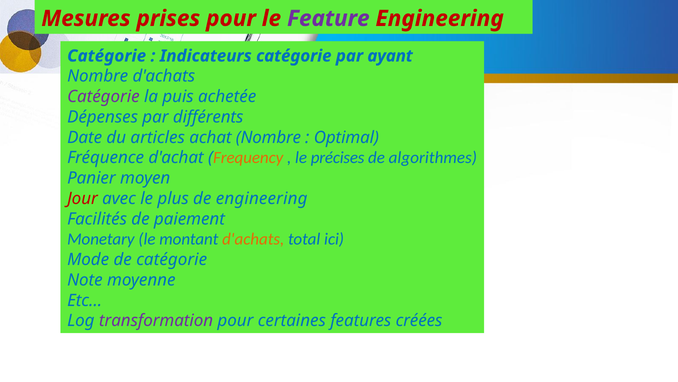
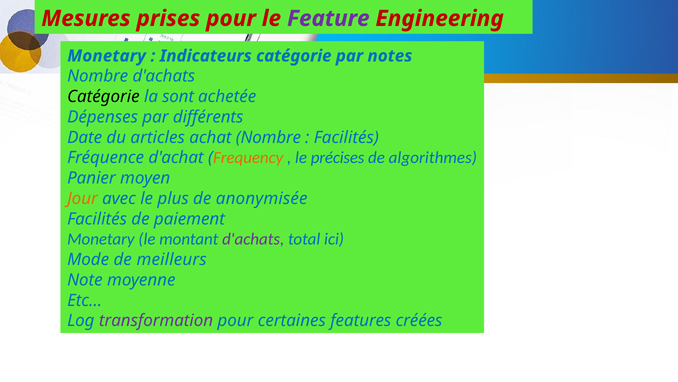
Catégorie: Catégorie -> Monetary (107, 56)
ayant: ayant -> notes (390, 56)
Catégorie colour: purple -> black (103, 97)
puis: puis -> sont (178, 97)
Optimal: Optimal -> Facilités (346, 137)
Jour colour: red -> orange (82, 198)
de engineering: engineering -> anonymisée (262, 198)
d'achats colour: orange -> purple (253, 239)
de catégorie: catégorie -> meilleurs (172, 259)
